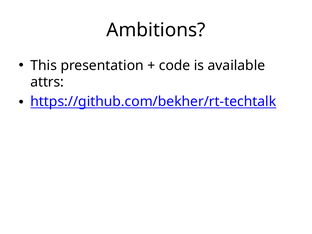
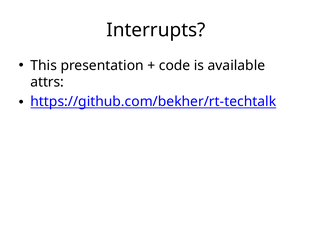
Ambitions: Ambitions -> Interrupts (156, 30)
